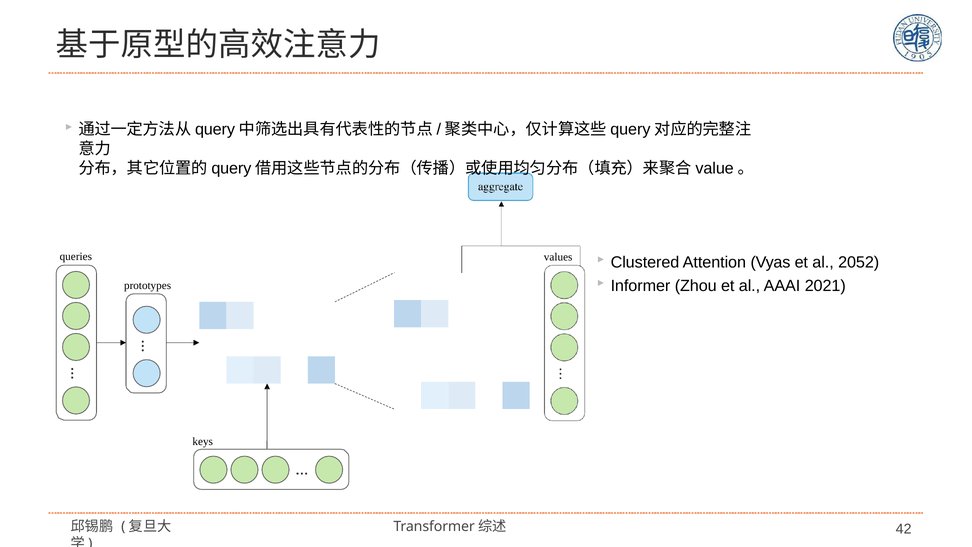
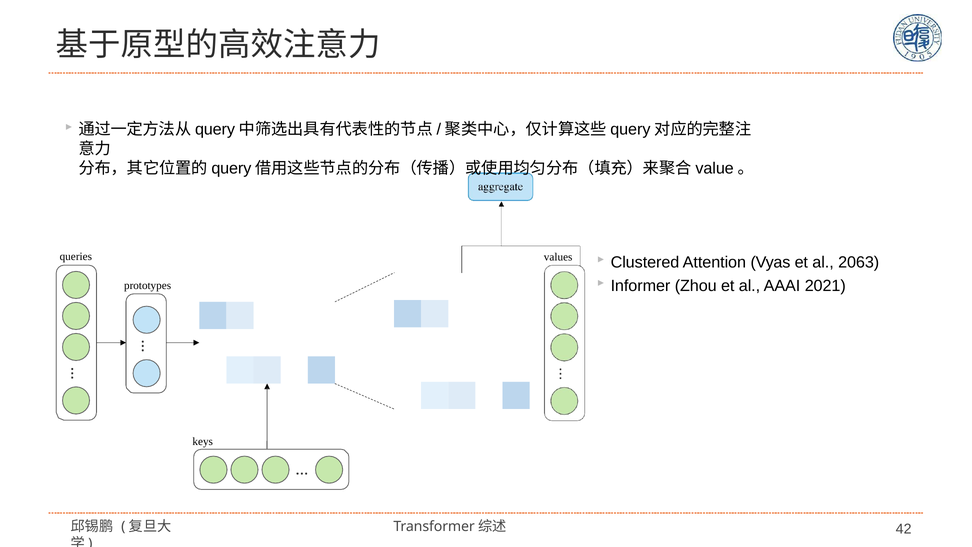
2052: 2052 -> 2063 (859, 262)
